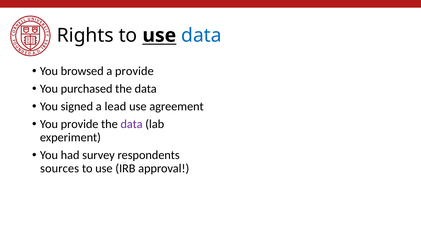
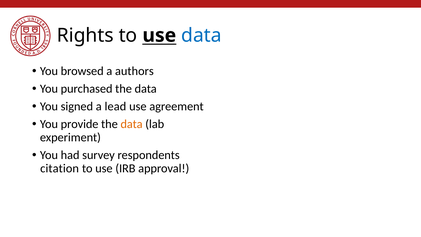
a provide: provide -> authors (134, 71)
data colour: purple -> orange (132, 124)
sources: sources -> citation (60, 168)
